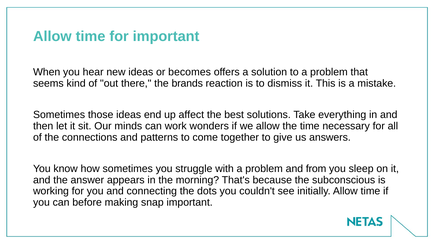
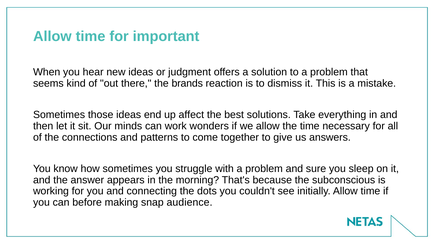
becomes: becomes -> judgment (190, 72)
from: from -> sure (316, 169)
snap important: important -> audience (190, 202)
